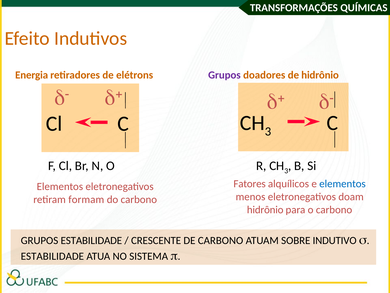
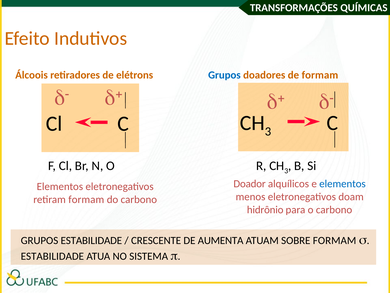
Energia: Energia -> Álcoois (32, 75)
Grupos colour: purple -> blue (224, 75)
de hidrônio: hidrônio -> formam (320, 75)
Fatores: Fatores -> Doador (250, 183)
DE CARBONO: CARBONO -> AUMENTA (221, 240)
SOBRE INDUTIVO: INDUTIVO -> FORMAM (335, 240)
